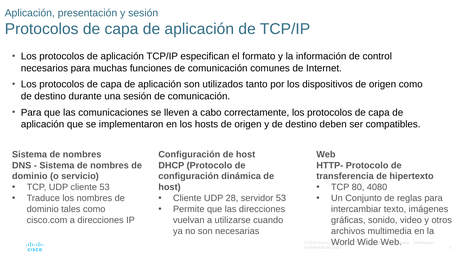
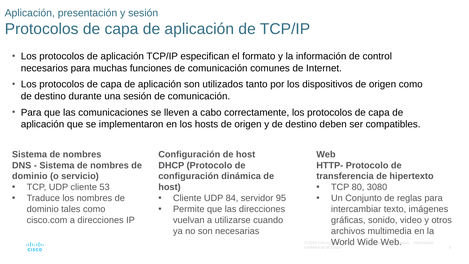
4080: 4080 -> 3080 (377, 187)
28: 28 -> 84 (232, 198)
servidor 53: 53 -> 95 (281, 198)
